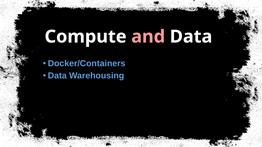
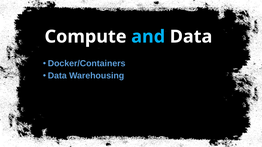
and colour: pink -> light blue (148, 37)
